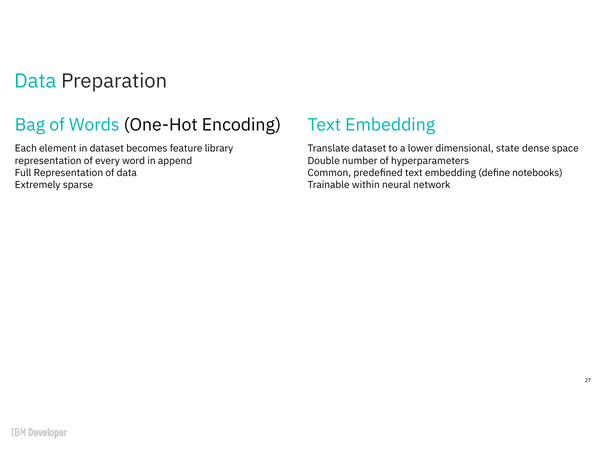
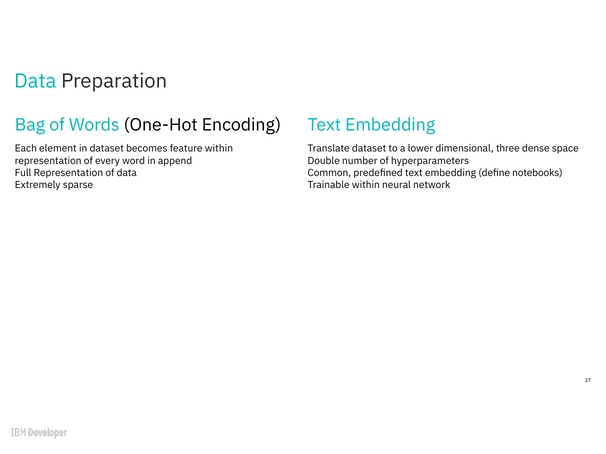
feature library: library -> within (219, 149)
state: state -> three (508, 149)
